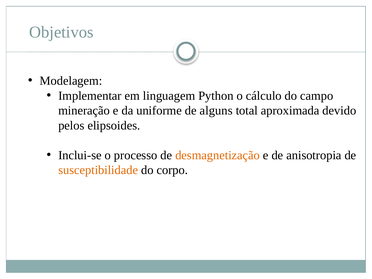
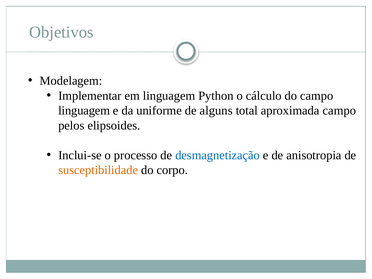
mineração: mineração -> linguagem (84, 111)
aproximada devido: devido -> campo (339, 111)
desmagnetização colour: orange -> blue (218, 155)
